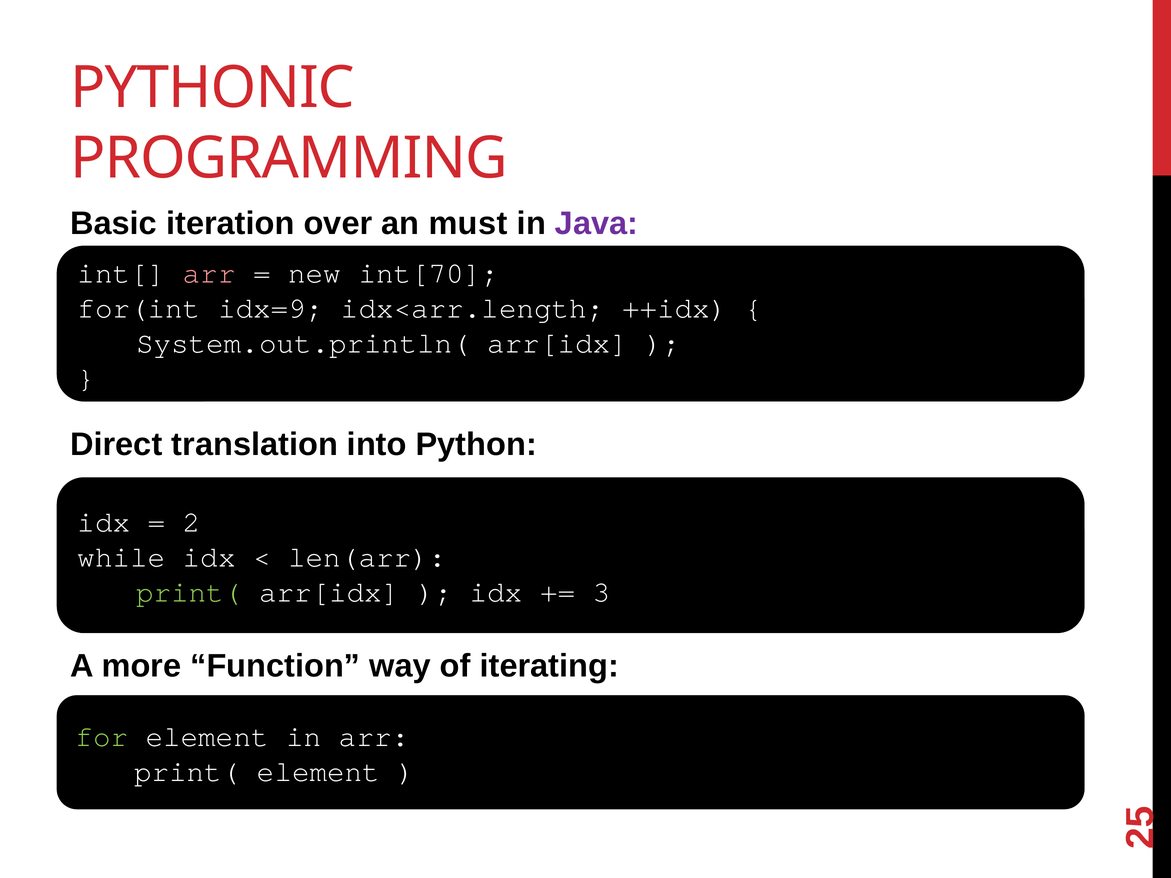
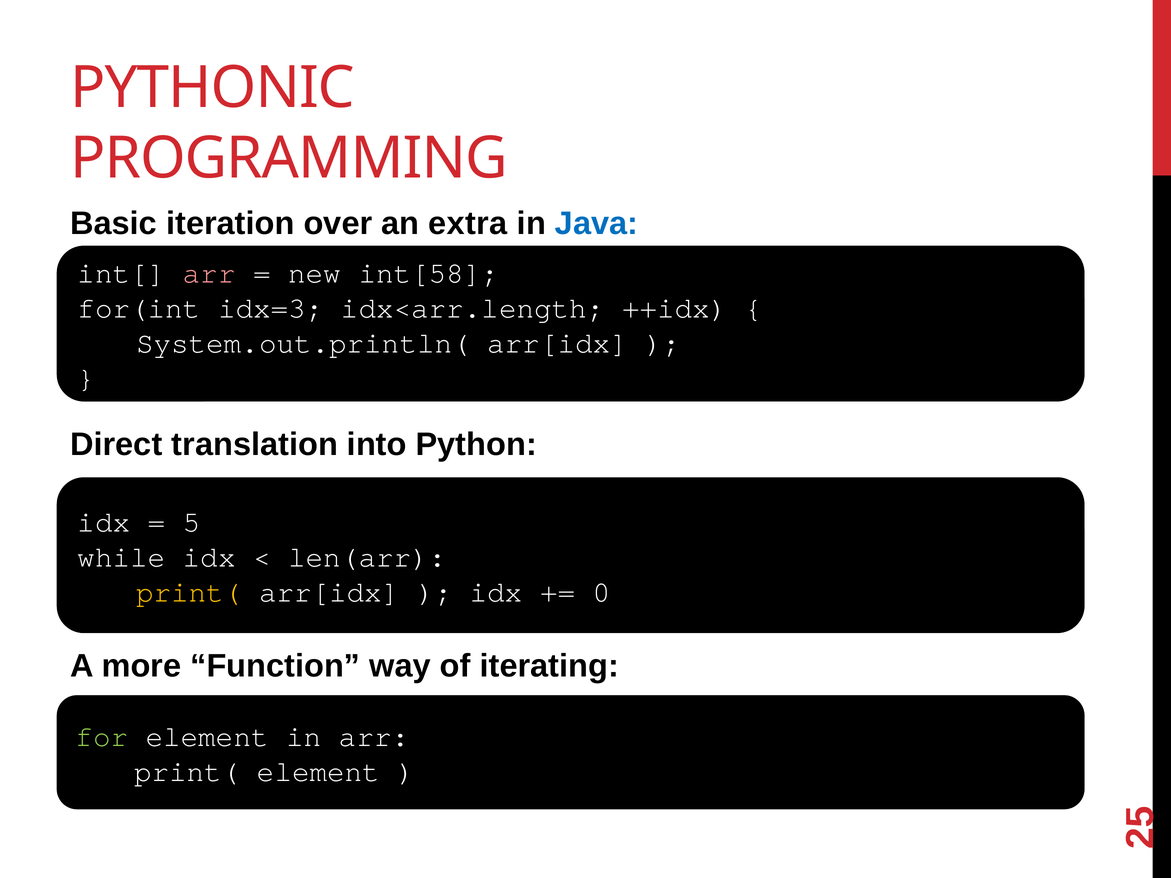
must: must -> extra (468, 223)
Java colour: purple -> blue (597, 223)
int[70: int[70 -> int[58 (429, 273)
idx=9: idx=9 -> idx=3 (271, 308)
2: 2 -> 5 (192, 522)
print( colour: light green -> yellow (189, 592)
3: 3 -> 0 (602, 592)
